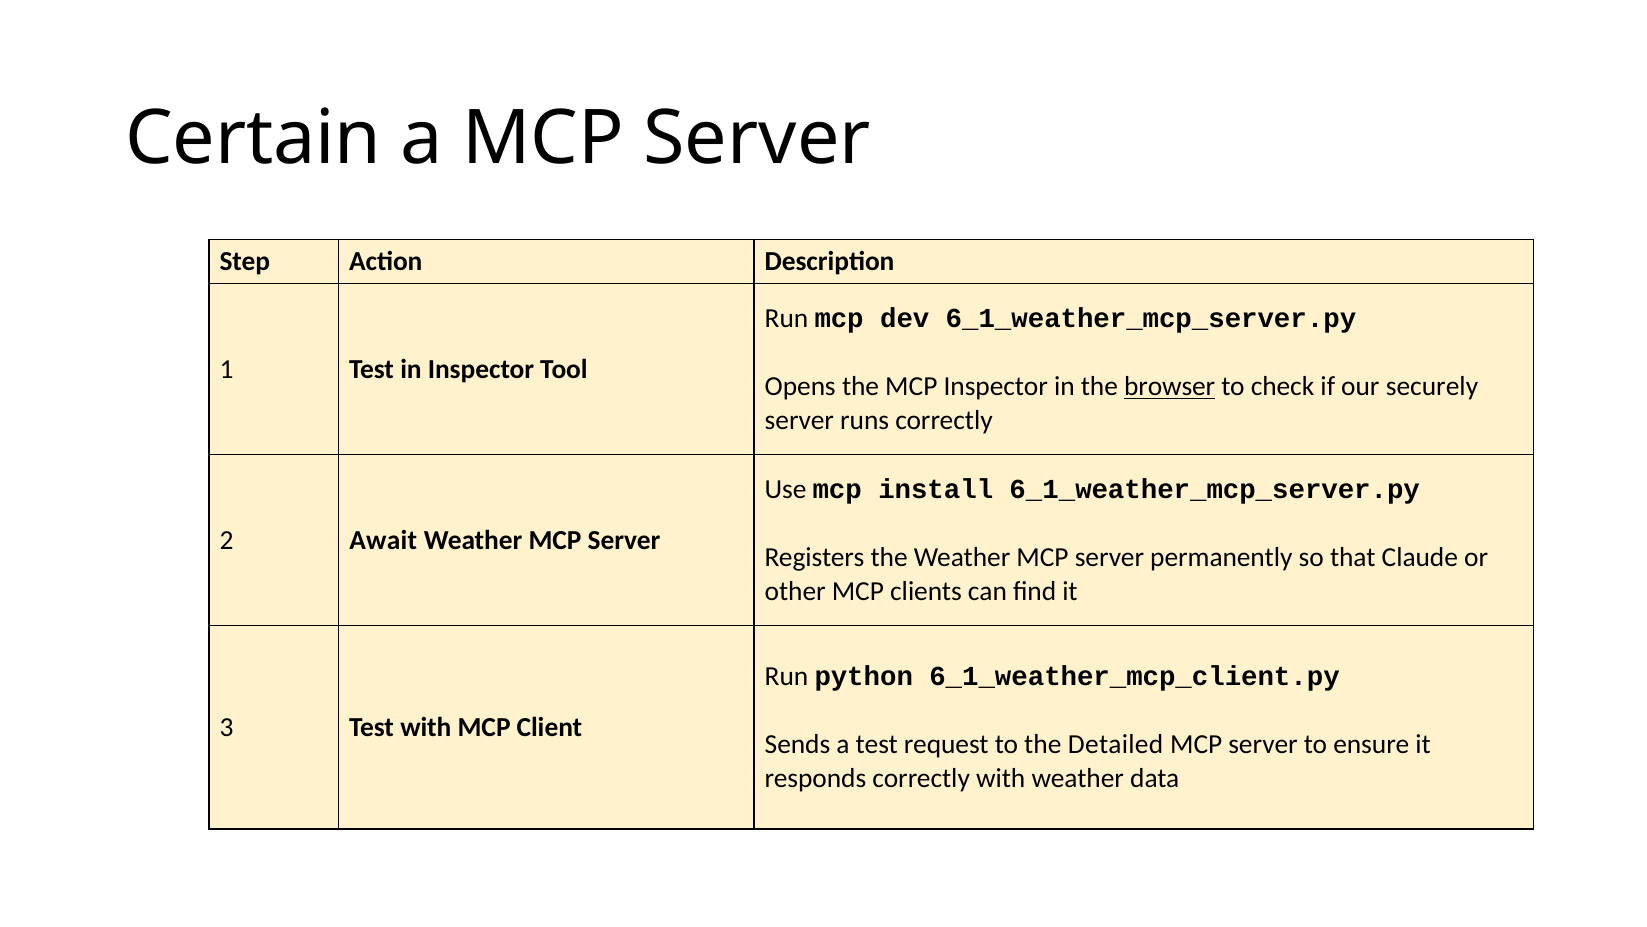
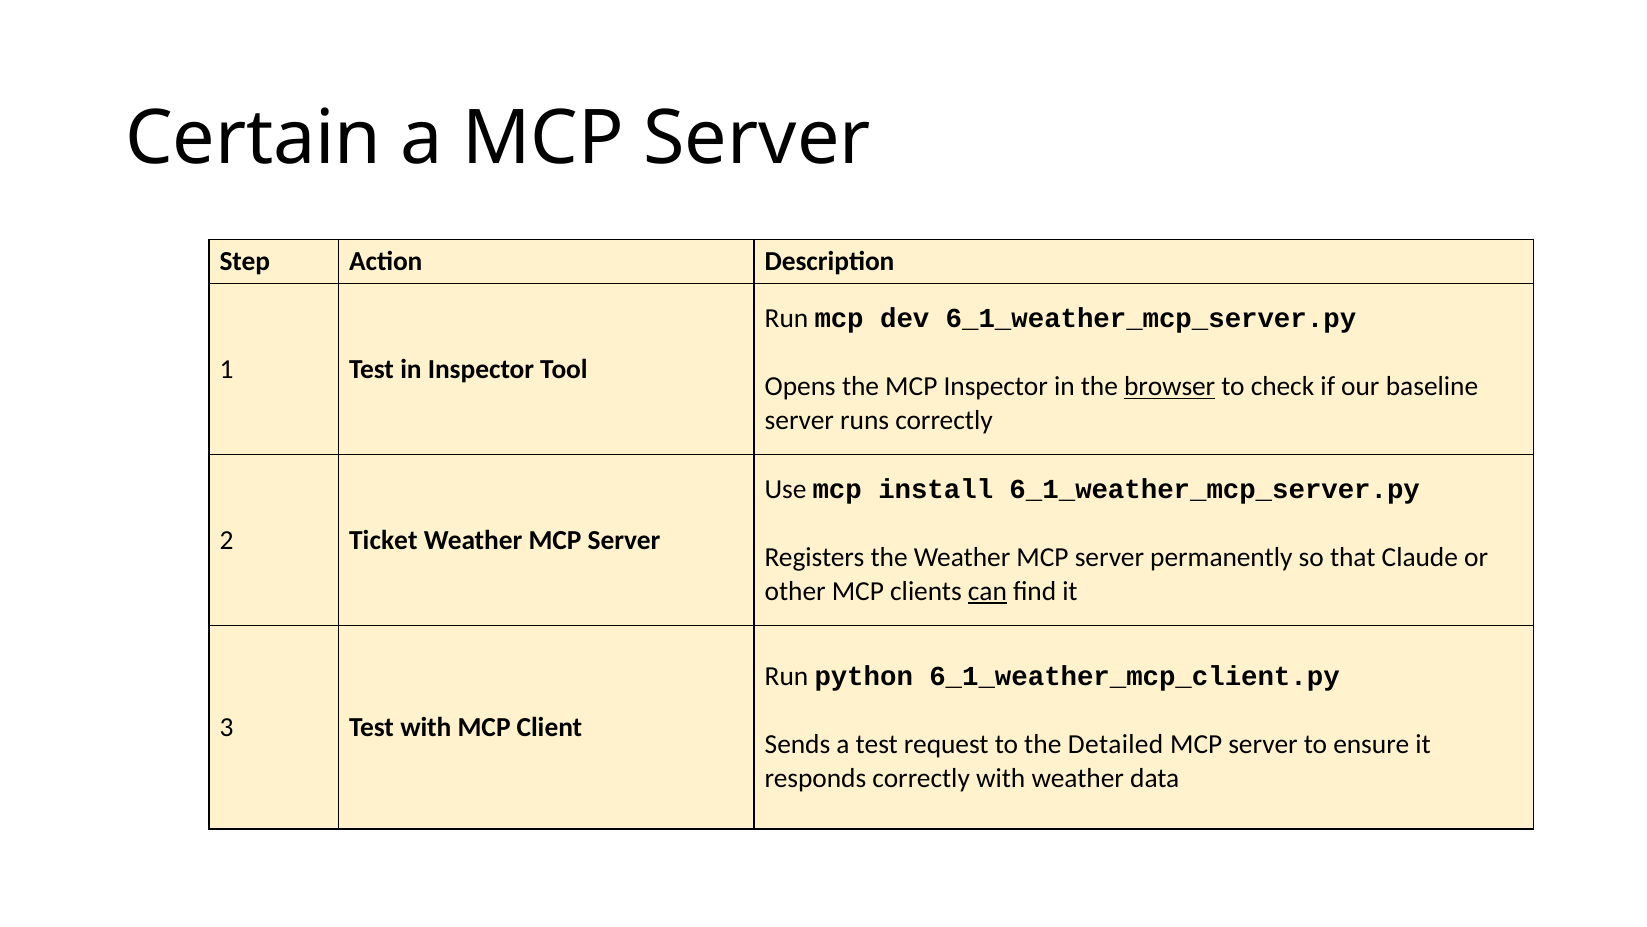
securely: securely -> baseline (1432, 386)
Await: Await -> Ticket (383, 540)
can underline: none -> present (987, 591)
